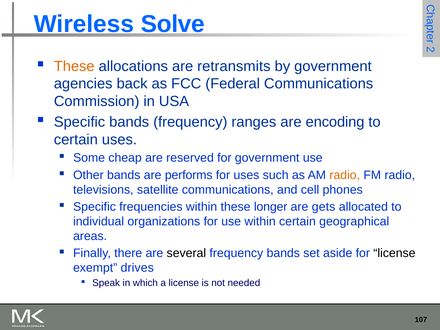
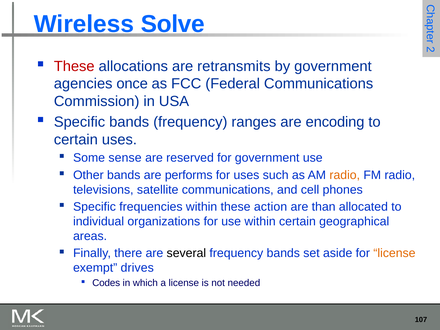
These colour: orange -> red (74, 66)
back: back -> once (132, 84)
cheap: cheap -> sense (125, 158)
longer: longer -> action (271, 207)
gets: gets -> than (324, 207)
license colour: black -> orange (394, 253)
Speak: Speak -> Codes (106, 283)
